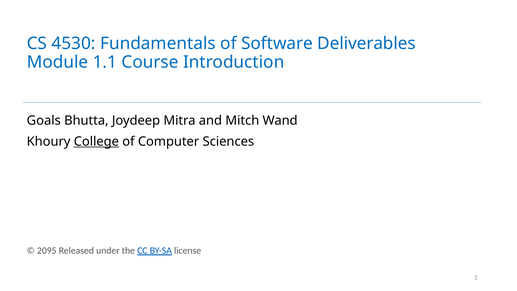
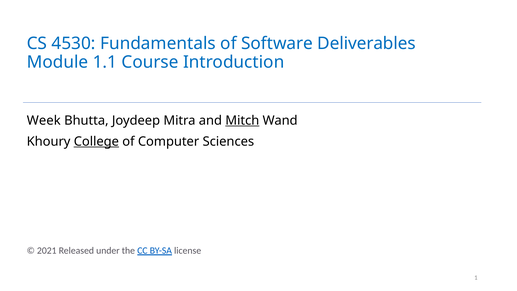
Goals: Goals -> Week (44, 120)
Mitch underline: none -> present (242, 120)
2095: 2095 -> 2021 (47, 251)
